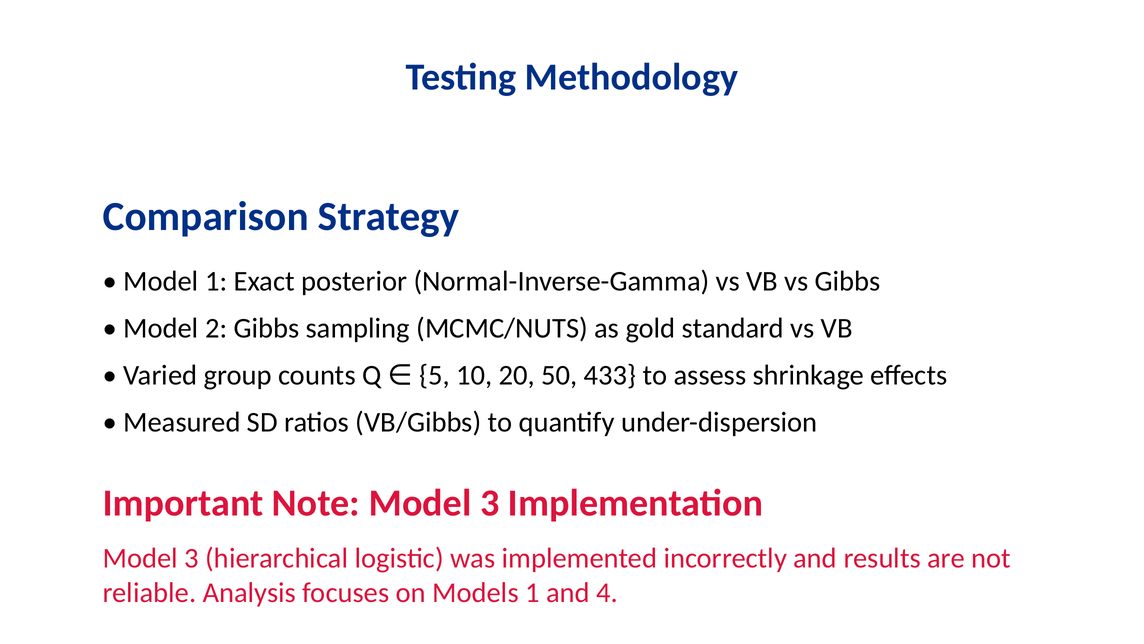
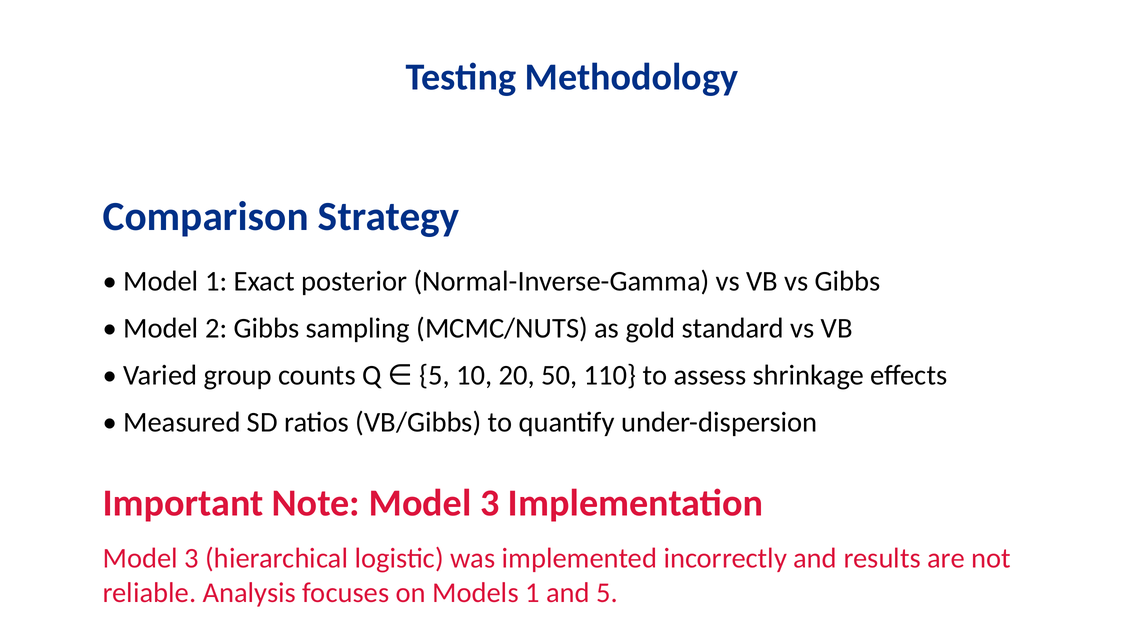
433: 433 -> 110 (610, 375)
and 4: 4 -> 5 (607, 592)
